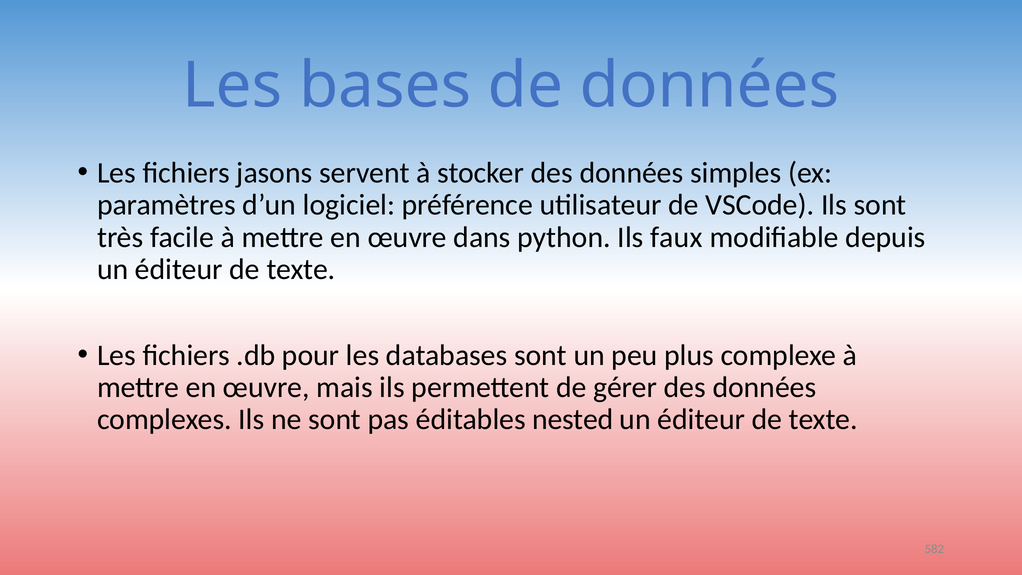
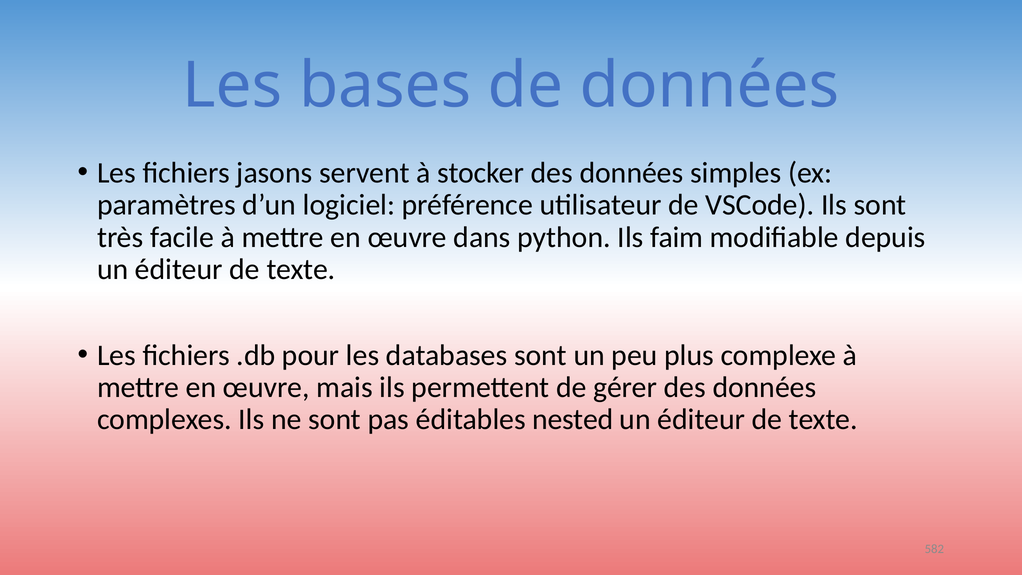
faux: faux -> faim (677, 237)
